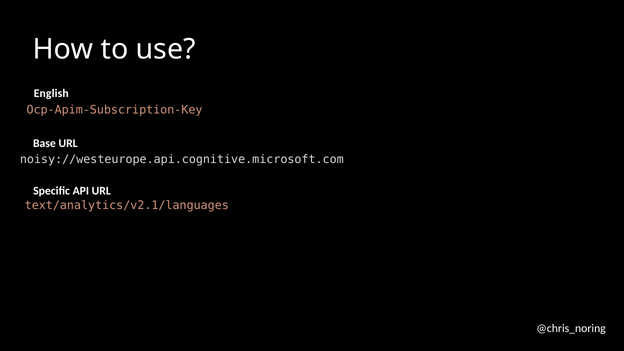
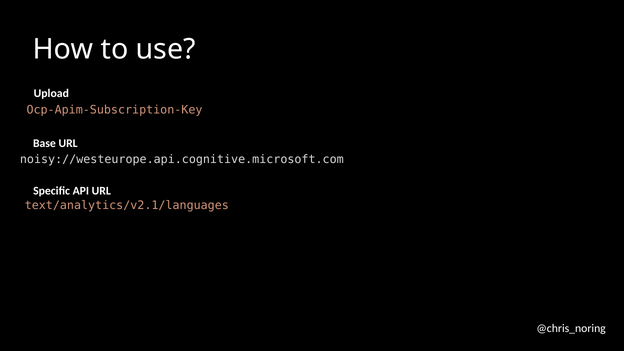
English: English -> Upload (51, 94)
